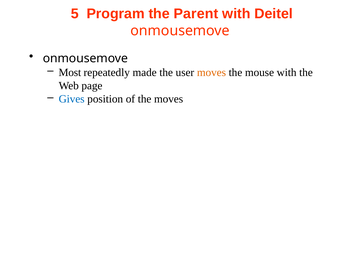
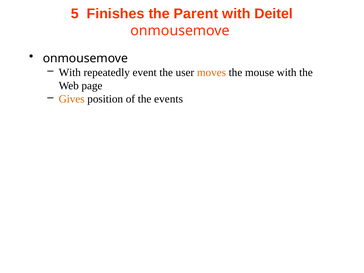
Program: Program -> Finishes (116, 14)
Most: Most -> With (70, 72)
made: made -> event (145, 72)
Gives colour: blue -> orange (72, 99)
the moves: moves -> events (169, 99)
